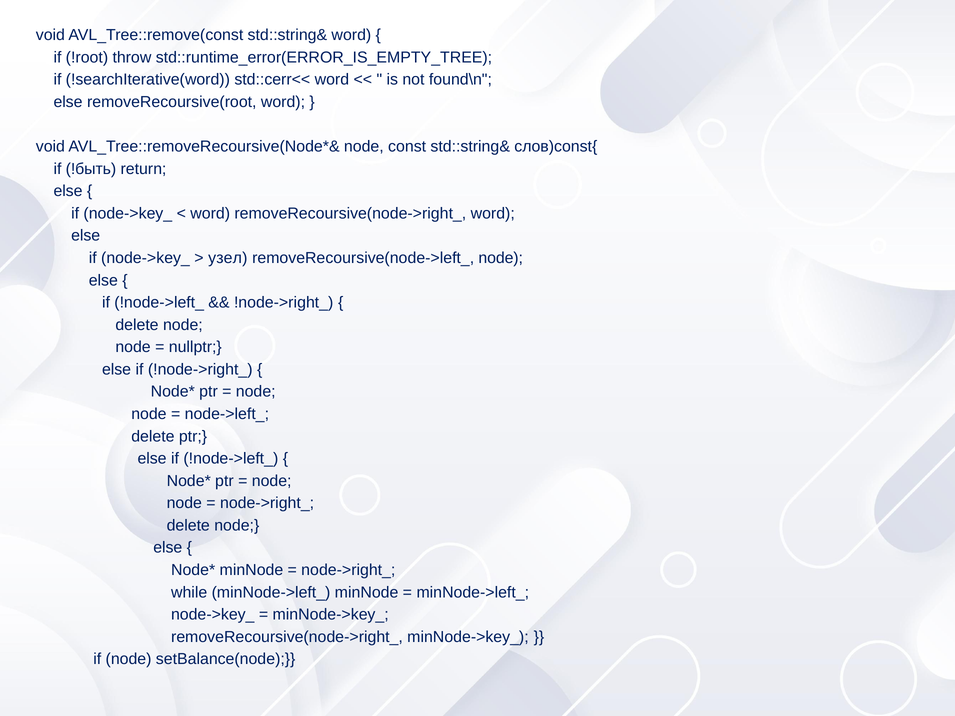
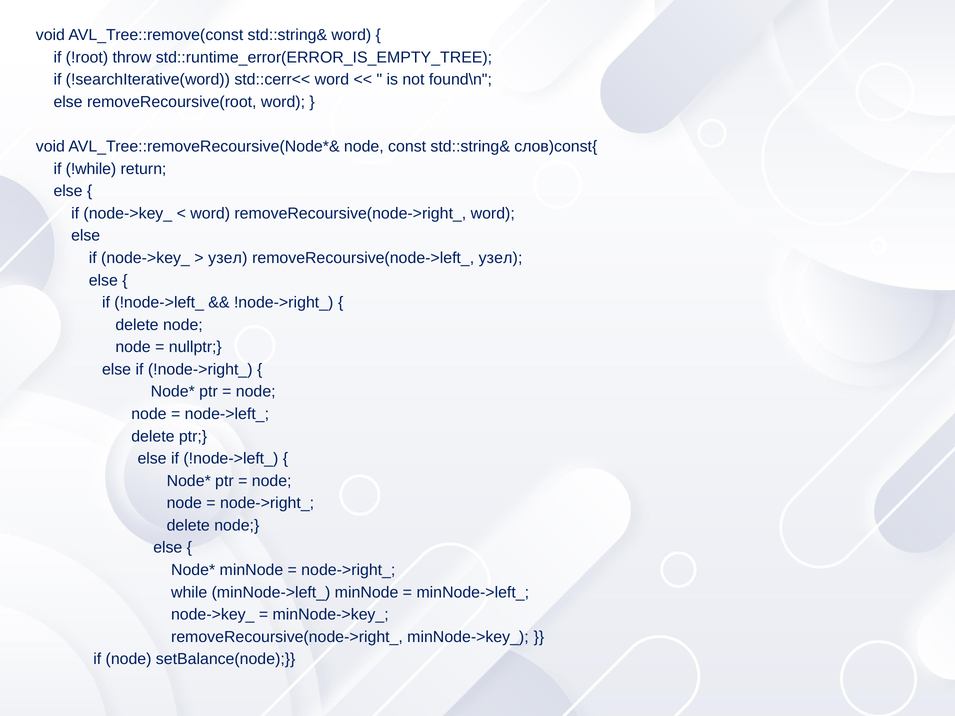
!быть: !быть -> !while (91, 169)
removeRecoursive(node->left_ node: node -> узел (501, 258)
